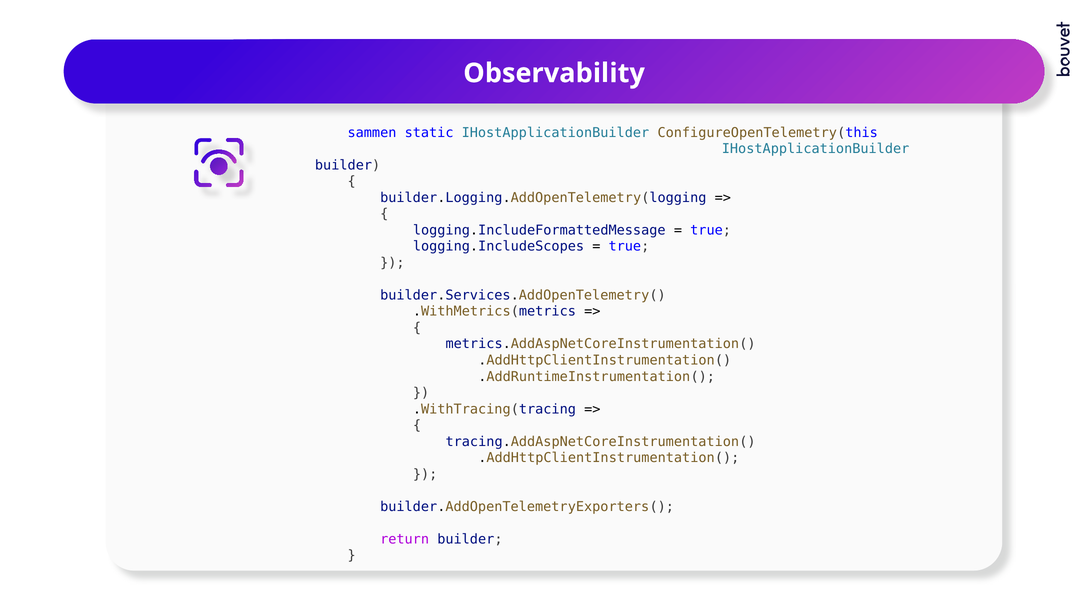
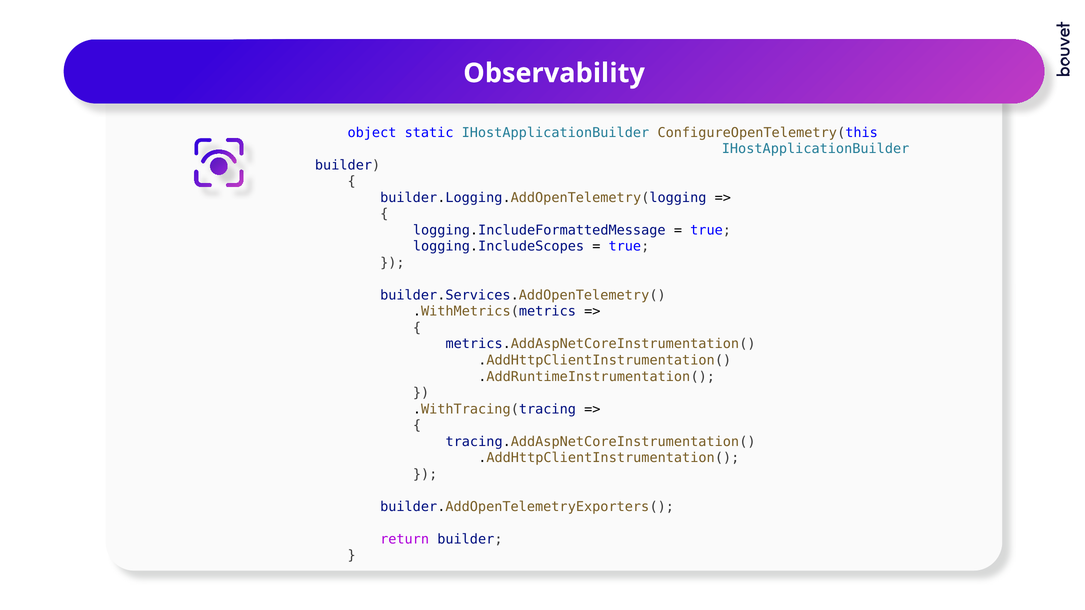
sammen: sammen -> object (372, 133)
